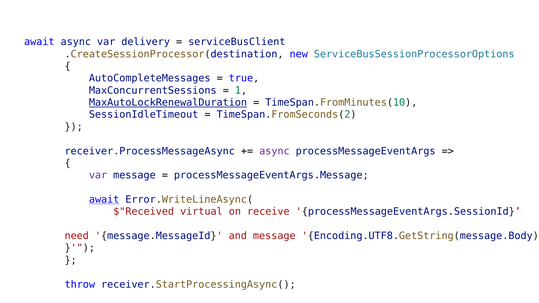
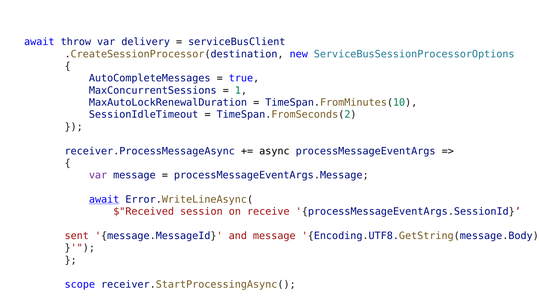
await async: async -> throw (76, 42)
MaxAutoLockRenewalDuration underline: present -> none (168, 103)
async colour: purple -> black (274, 151)
virtual: virtual -> session (201, 212)
need: need -> sent (77, 236)
throw: throw -> scope (80, 285)
